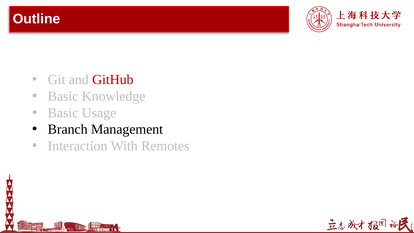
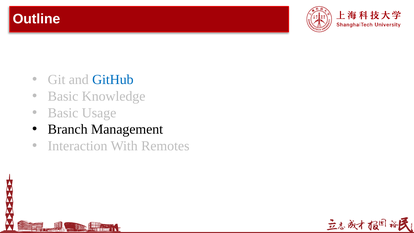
GitHub colour: red -> blue (113, 80)
